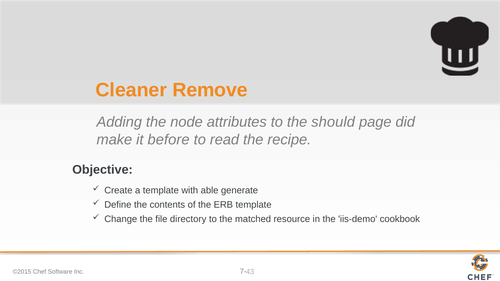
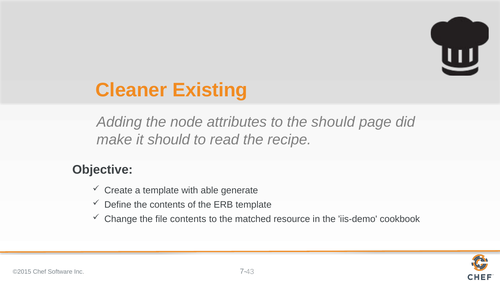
Remove: Remove -> Existing (210, 90)
it before: before -> should (169, 140)
file directory: directory -> contents (188, 219)
